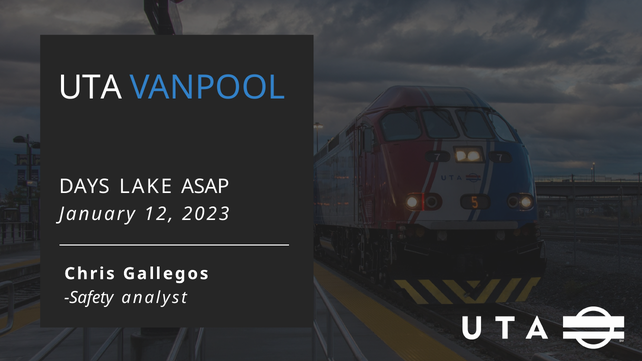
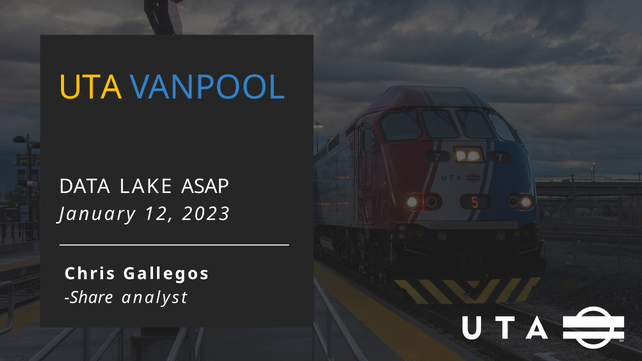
UTA colour: white -> yellow (90, 88)
DAYS: DAYS -> DATA (84, 187)
Safety: Safety -> Share (89, 298)
